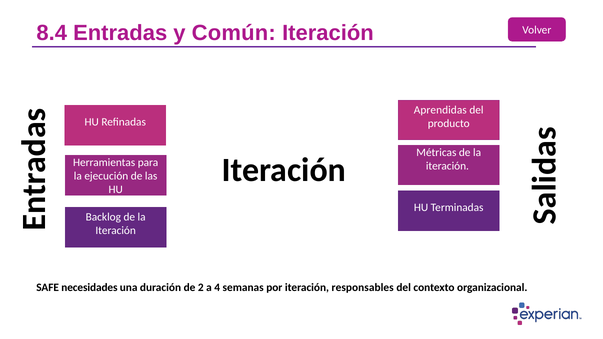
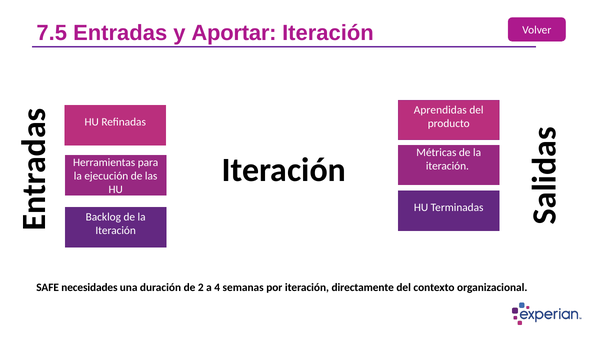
8.4: 8.4 -> 7.5 (52, 33)
Común: Común -> Aportar (234, 33)
responsables: responsables -> directamente (363, 288)
